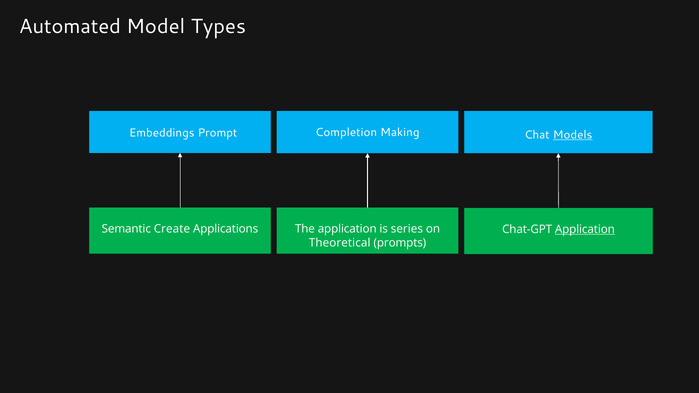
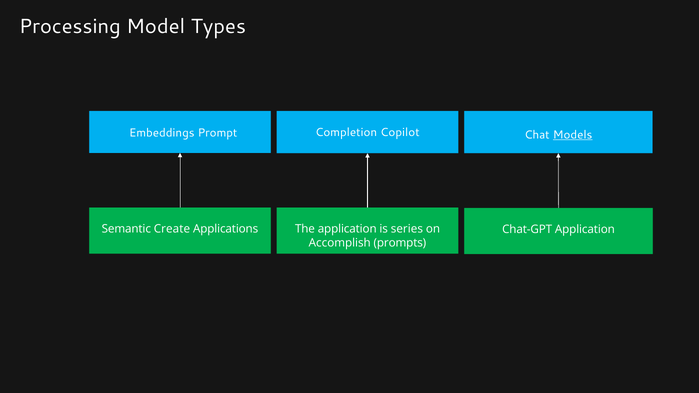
Automated: Automated -> Processing (70, 27)
Making: Making -> Copilot (400, 133)
Application underline: present -> none (585, 229)
Theoretical: Theoretical -> Accomplish (340, 243)
